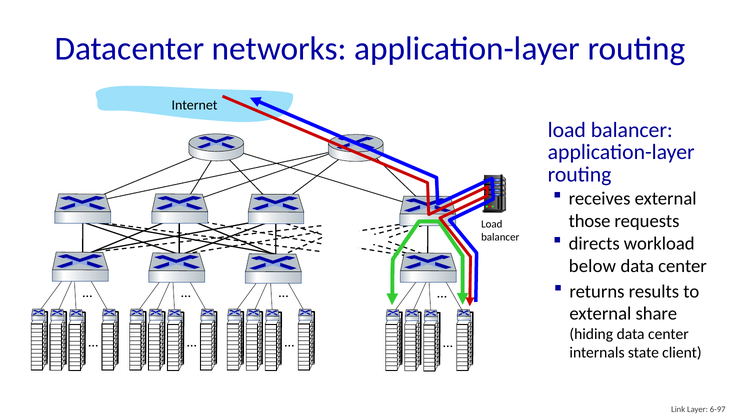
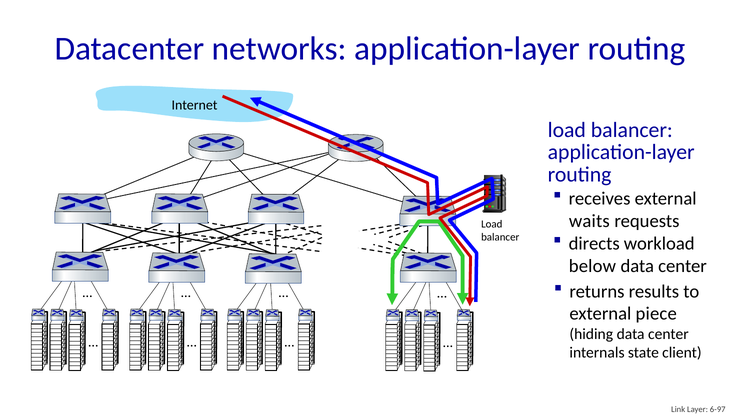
those: those -> waits (589, 221)
share: share -> piece (656, 314)
